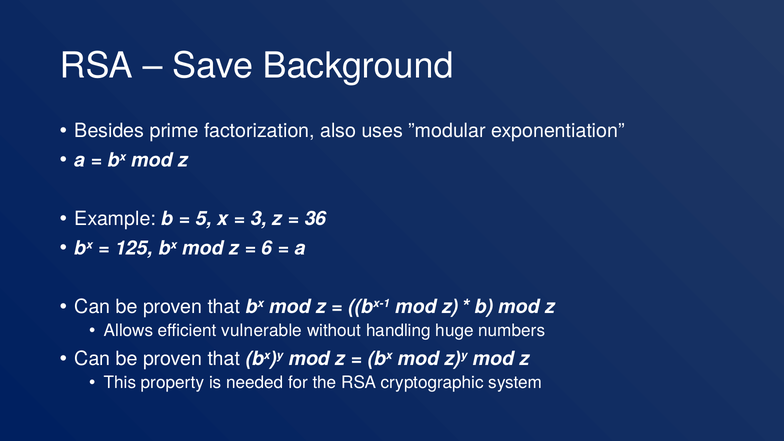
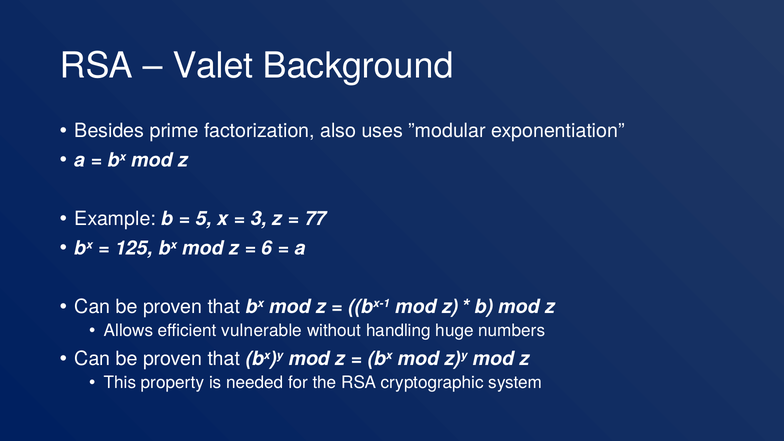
Save: Save -> Valet (213, 66)
36: 36 -> 77 (315, 219)
